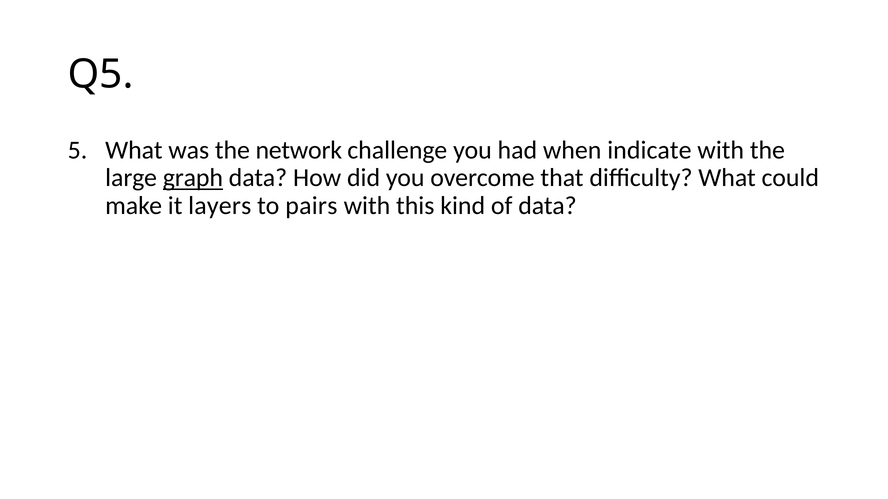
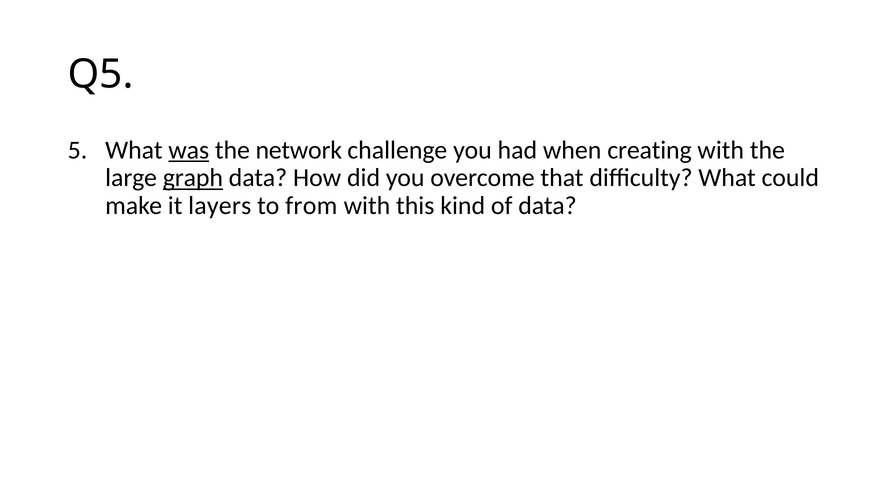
was underline: none -> present (189, 150)
indicate: indicate -> creating (649, 150)
pairs: pairs -> from (311, 206)
